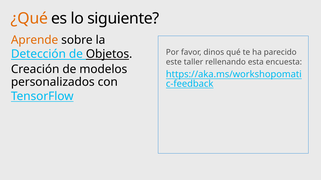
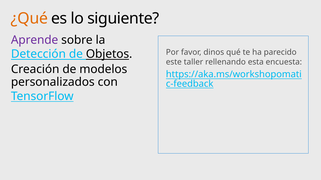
Aprende colour: orange -> purple (35, 40)
